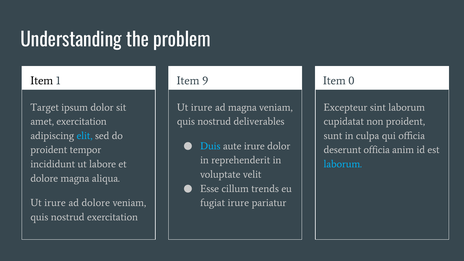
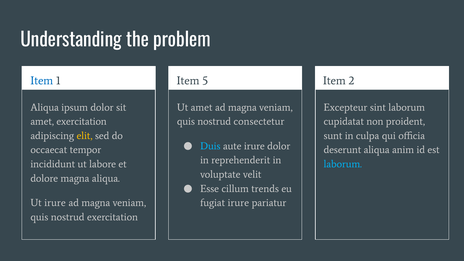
Item colour: black -> blue (42, 81)
9: 9 -> 5 (205, 81)
0: 0 -> 2 (351, 81)
Target: Target -> Aliqua (45, 107)
irure: irure -> amet (202, 107)
deliverables: deliverables -> consectetur (259, 121)
elit colour: light blue -> yellow (85, 136)
proident: proident -> occaecat (49, 150)
deserunt officia: officia -> aliqua (377, 150)
dolore: dolore -> magna (96, 203)
